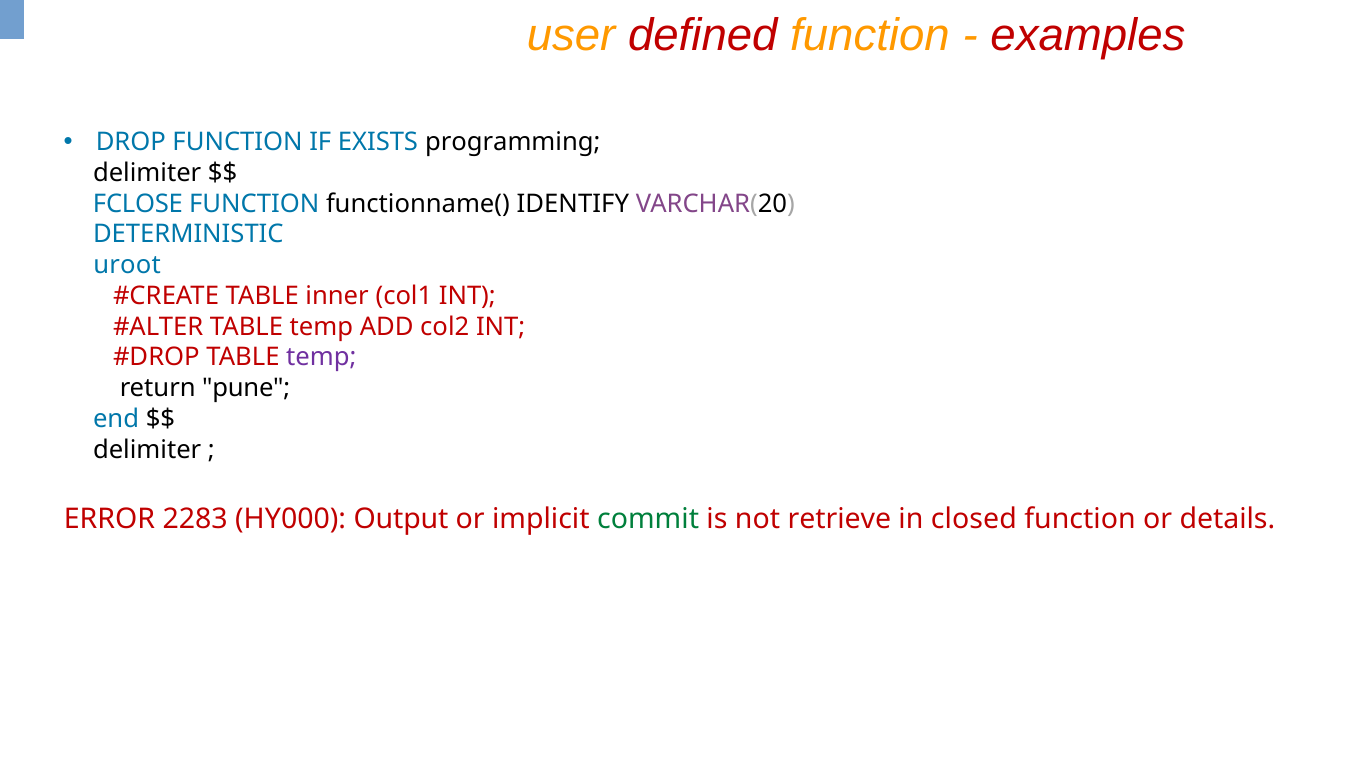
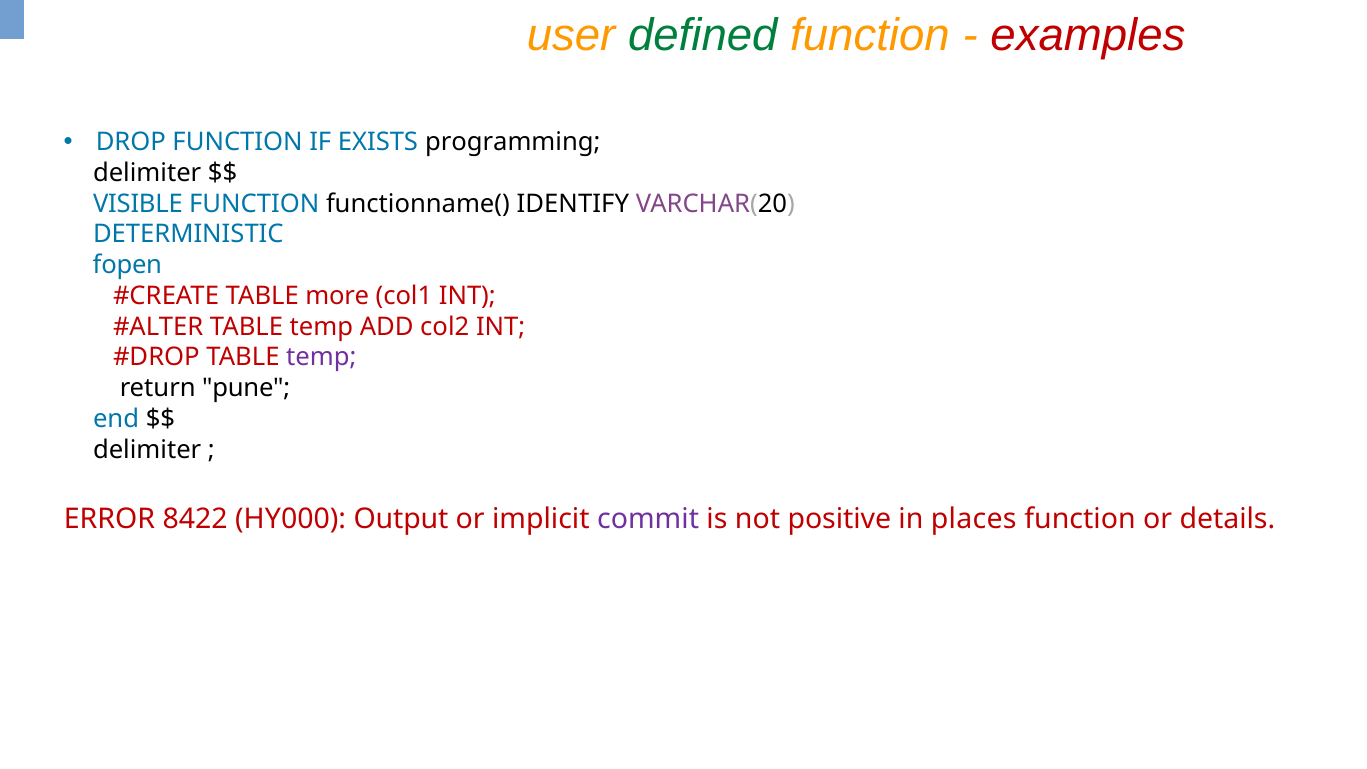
defined colour: red -> green (703, 36)
FCLOSE: FCLOSE -> VISIBLE (138, 204)
uroot: uroot -> fopen (127, 265)
inner: inner -> more (337, 296)
2283: 2283 -> 8422 (195, 519)
commit colour: green -> purple (648, 519)
retrieve: retrieve -> positive (839, 519)
closed: closed -> places (974, 519)
